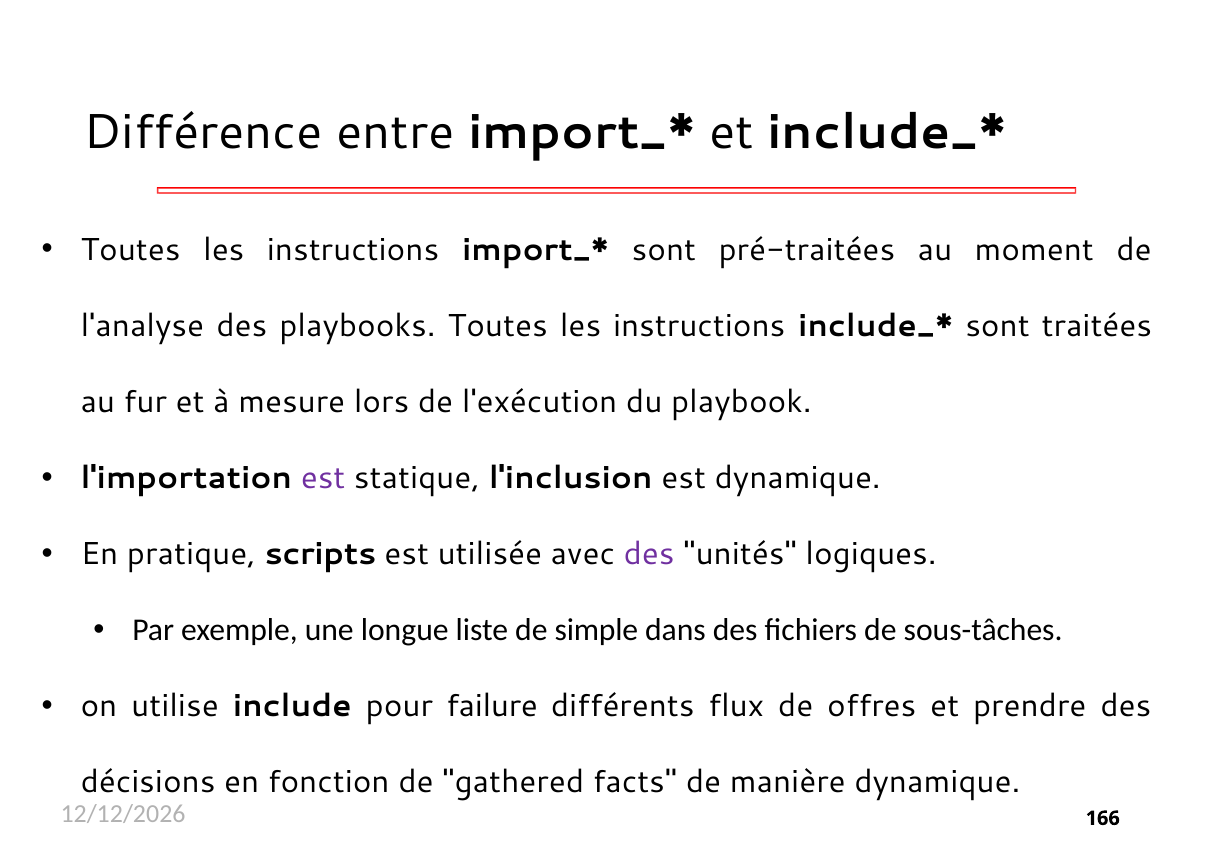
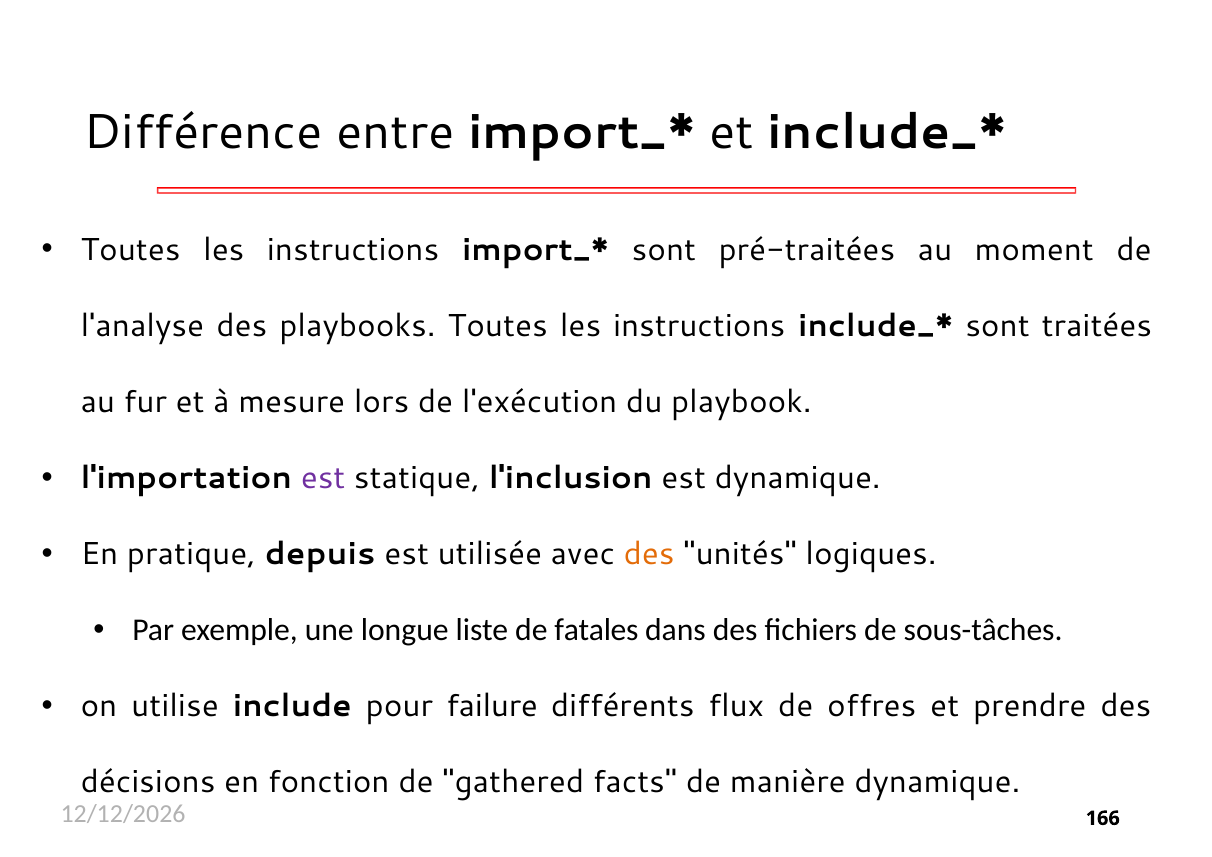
scripts: scripts -> depuis (320, 554)
des colour: purple -> orange (649, 554)
simple: simple -> fatales (596, 630)
